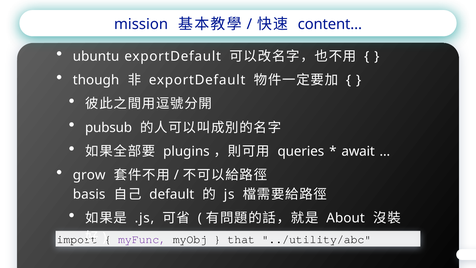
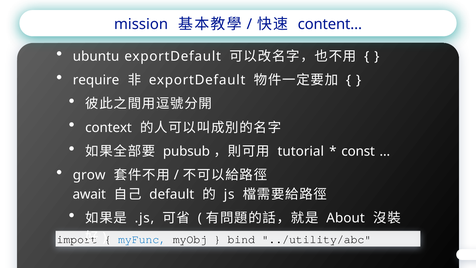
though: though -> require (96, 80)
pubsub: pubsub -> context (108, 127)
plugins: plugins -> pubsub (186, 151)
queries: queries -> tutorial (301, 151)
await: await -> const (358, 151)
basis: basis -> await (89, 194)
myFunc colour: purple -> blue (142, 239)
that: that -> bind (241, 239)
